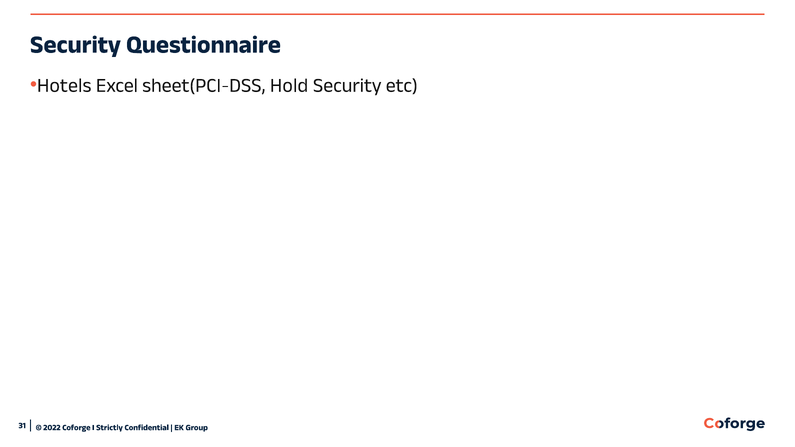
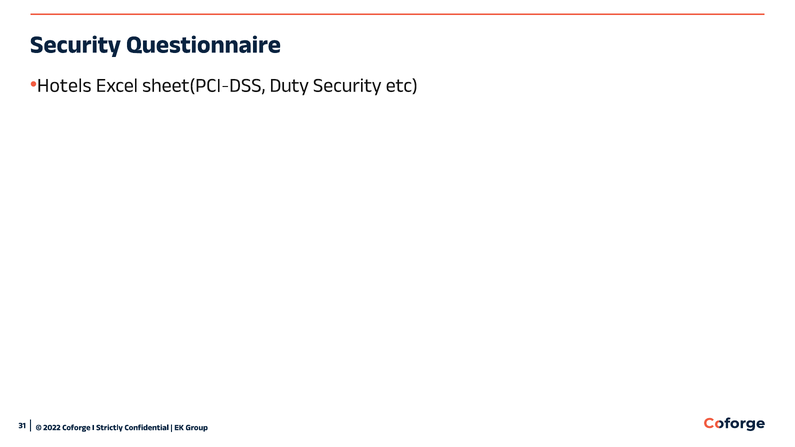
Hold: Hold -> Duty (289, 85)
